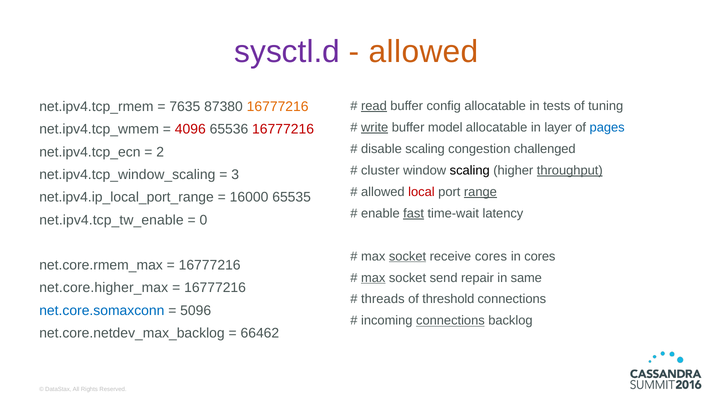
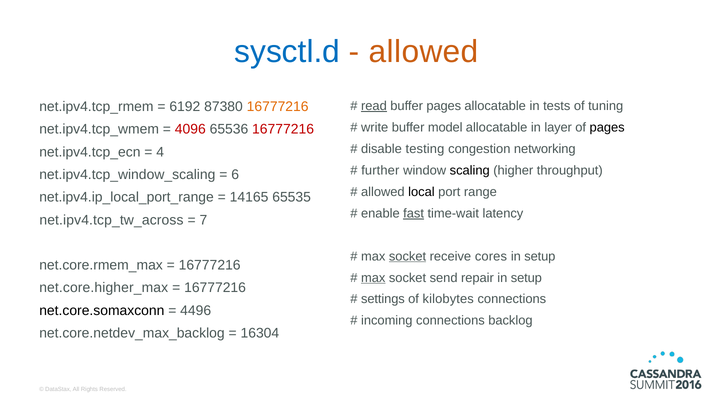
sysctl.d colour: purple -> blue (287, 52)
buffer config: config -> pages (444, 106)
7635: 7635 -> 6192 (185, 107)
write underline: present -> none (375, 127)
pages colour: blue -> black (607, 127)
disable scaling: scaling -> testing (425, 149)
challenged: challenged -> networking (545, 149)
2: 2 -> 4 (160, 152)
cluster: cluster -> further (380, 170)
throughput underline: present -> none (570, 170)
3: 3 -> 6 (235, 174)
local colour: red -> black (421, 192)
range underline: present -> none (480, 192)
16000: 16000 -> 14165 (249, 197)
net.ipv4.tcp_tw_enable: net.ipv4.tcp_tw_enable -> net.ipv4.tcp_tw_across (111, 220)
0: 0 -> 7 (203, 220)
cores: cores -> setup (540, 256)
same: same -> setup (526, 278)
threads: threads -> settings (383, 299)
threshold: threshold -> kilobytes (448, 299)
net.core.somaxconn colour: blue -> black (102, 310)
5096: 5096 -> 4496 (196, 310)
connections underline: present -> none (450, 320)
66462: 66462 -> 16304 (260, 333)
